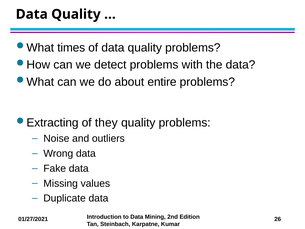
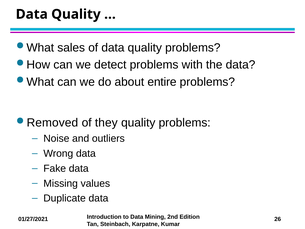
times: times -> sales (71, 48)
Extracting: Extracting -> Removed (52, 123)
